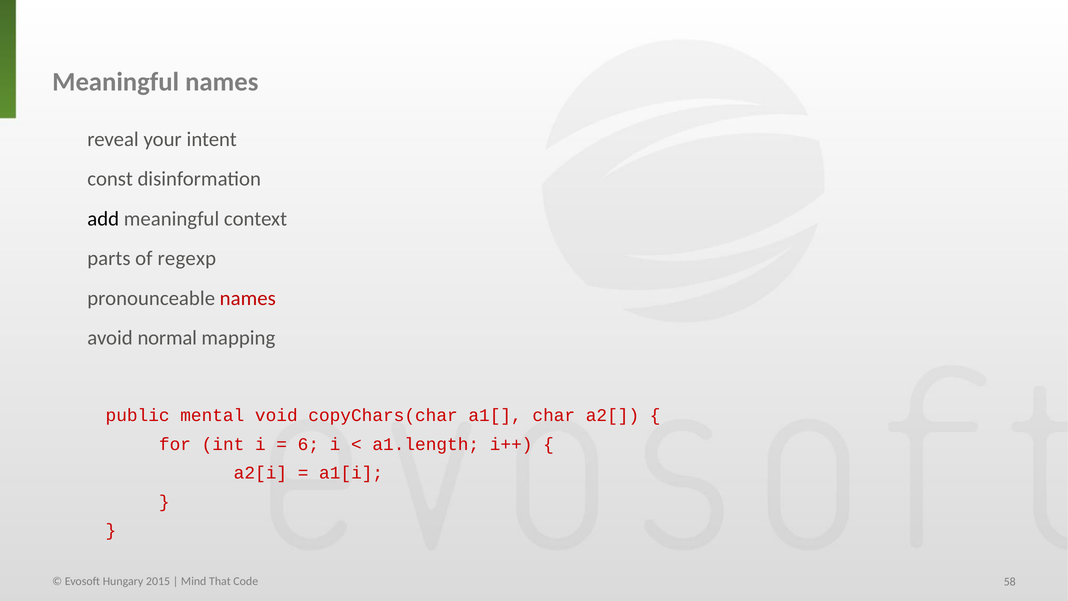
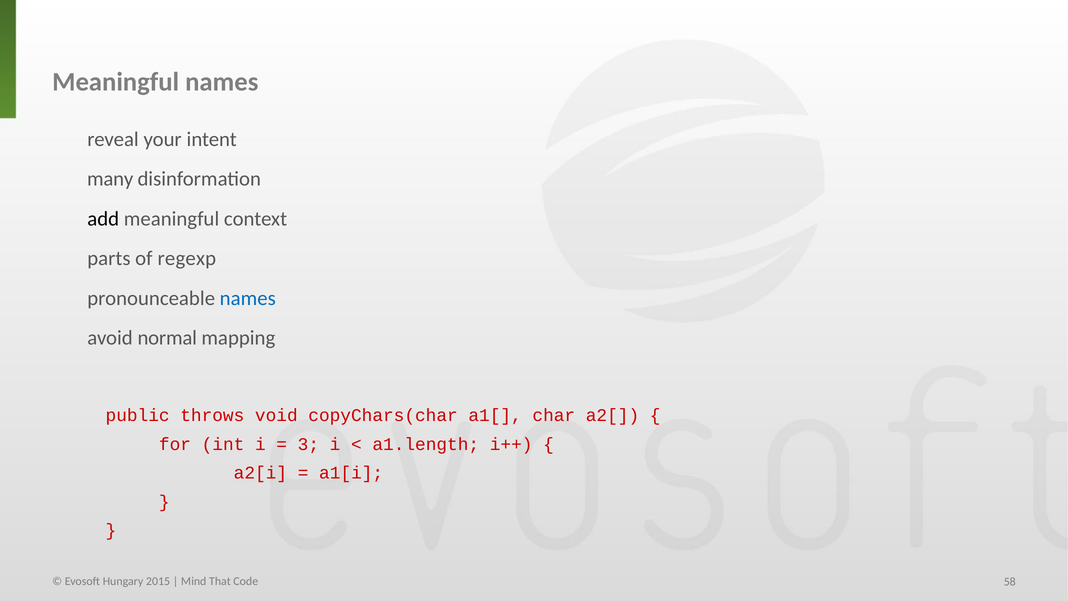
const: const -> many (110, 179)
names colour: red -> blue (248, 298)
mental: mental -> throws (212, 415)
6: 6 -> 3 (308, 444)
